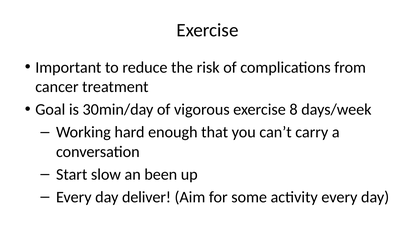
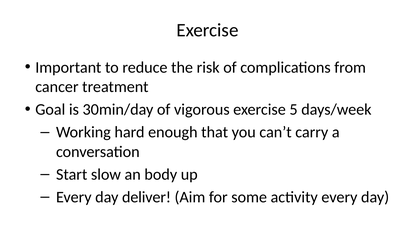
8: 8 -> 5 (294, 109)
been: been -> body (161, 174)
